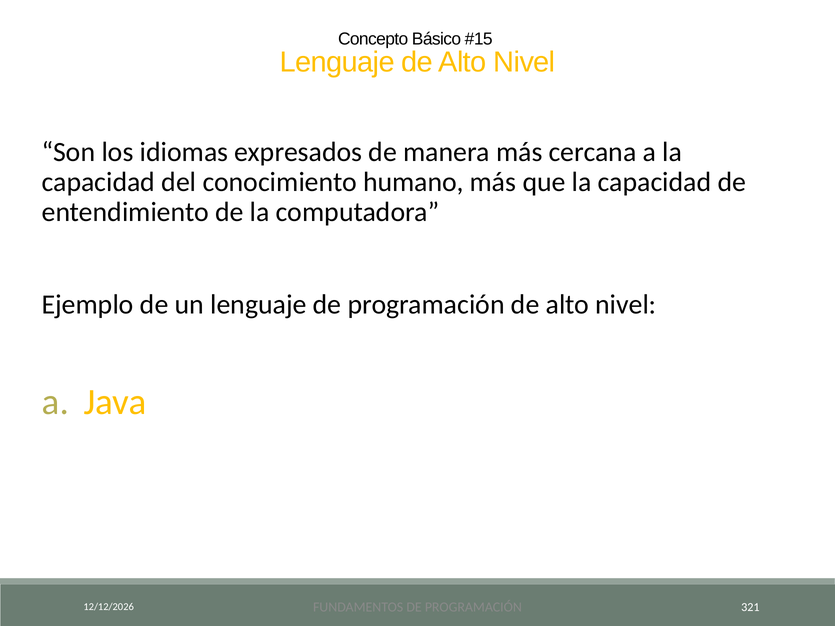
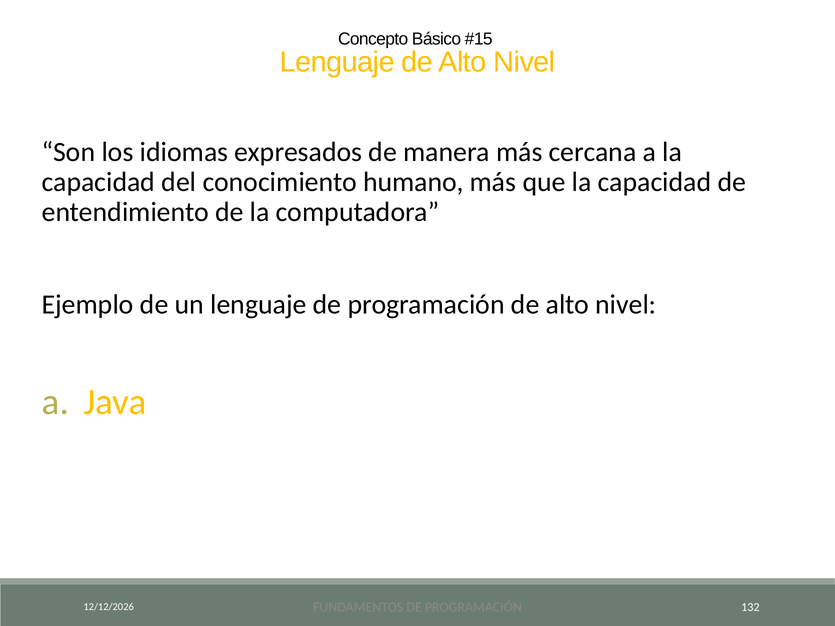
321: 321 -> 132 (750, 607)
